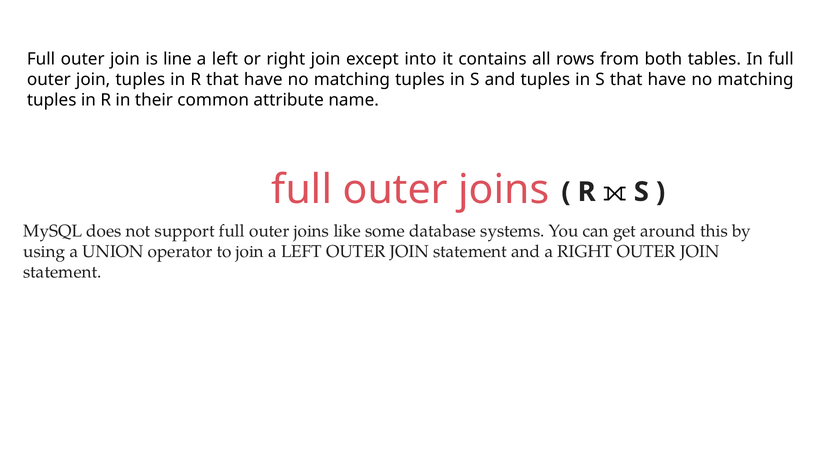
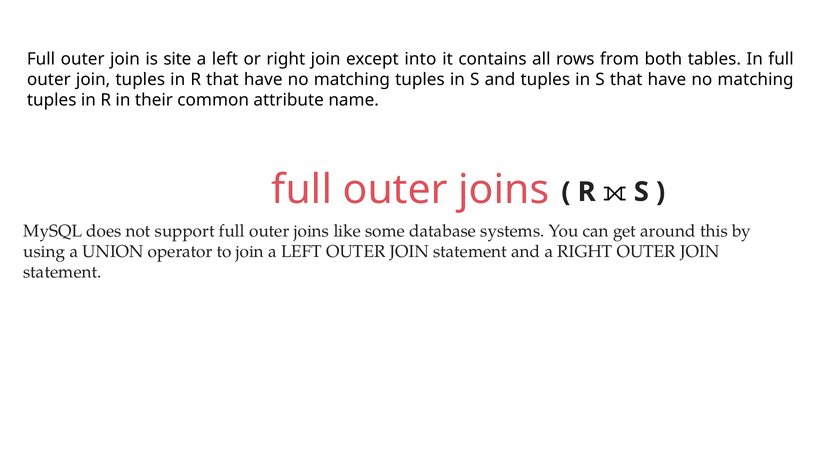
line: line -> site (177, 59)
